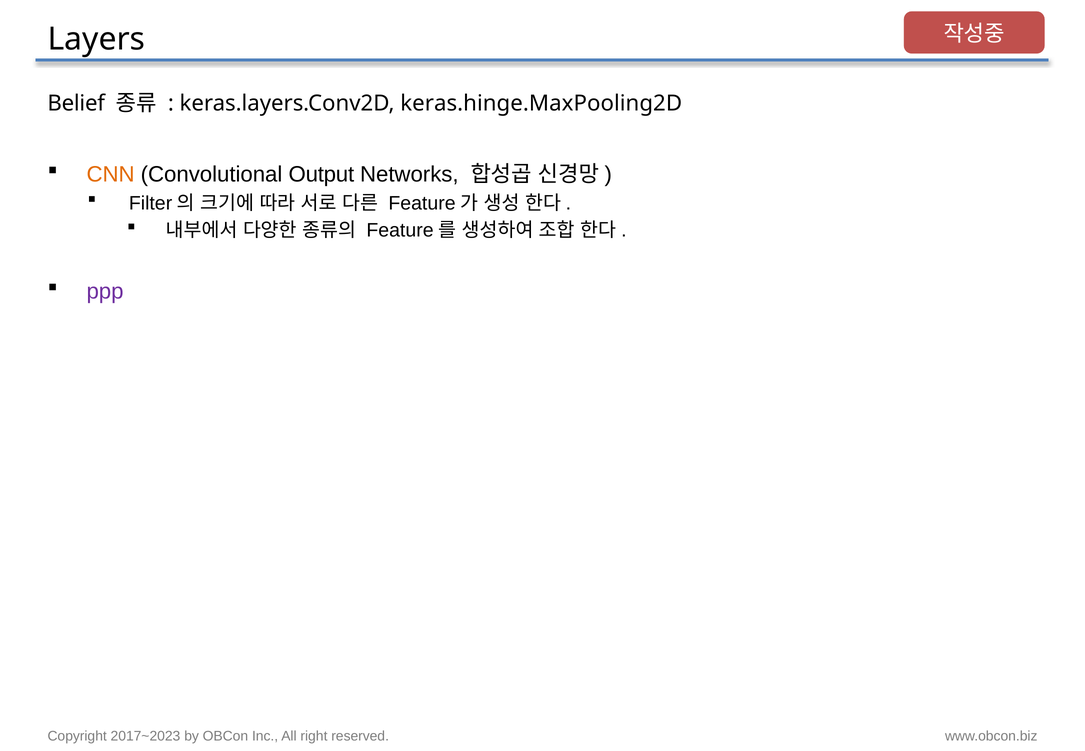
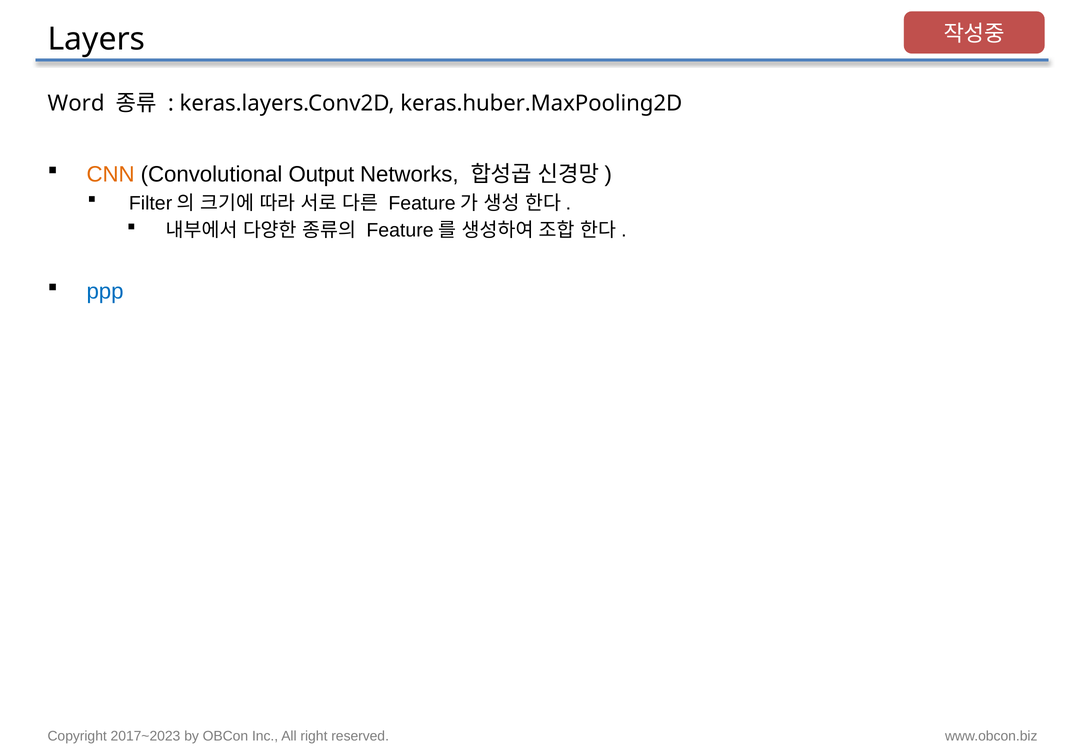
Belief: Belief -> Word (76, 104)
keras.hinge.MaxPooling2D: keras.hinge.MaxPooling2D -> keras.huber.MaxPooling2D (541, 104)
ppp colour: purple -> blue (105, 291)
